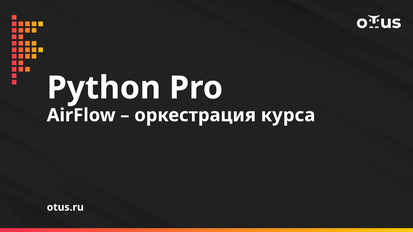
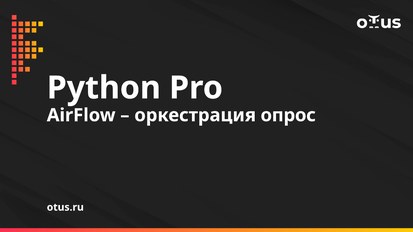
курса: курса -> опрос (288, 115)
